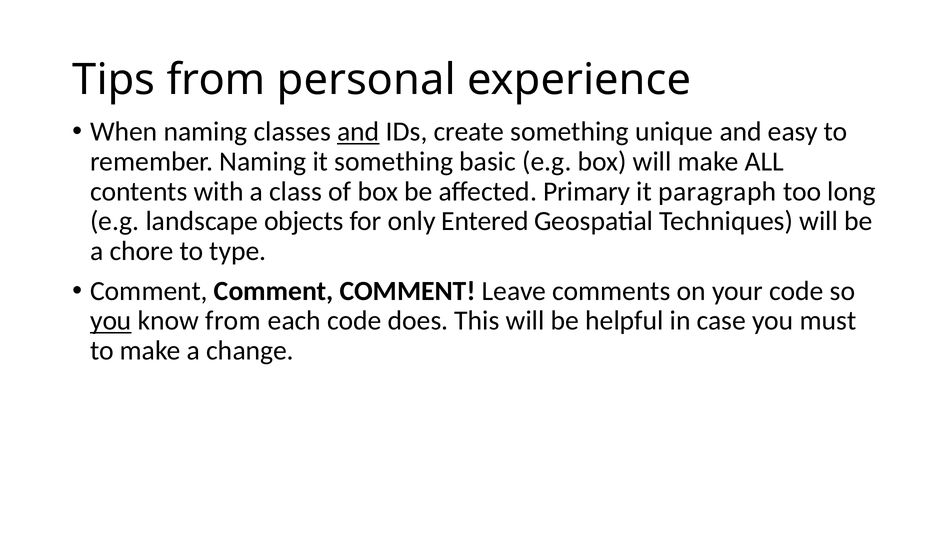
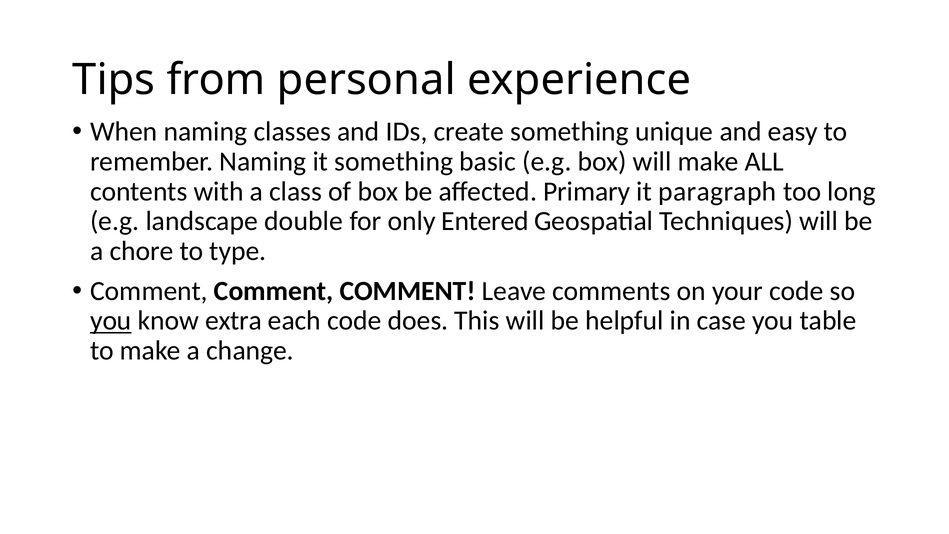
and underline: present -> none (358, 132)
objects: objects -> double (304, 221)
know from: from -> extra (233, 321)
must: must -> table (828, 321)
